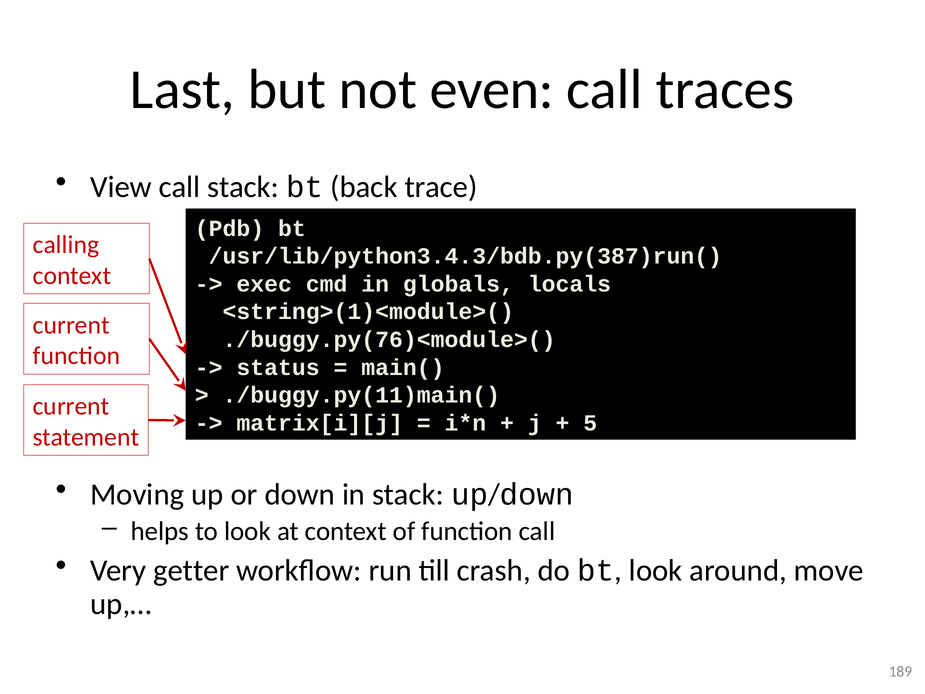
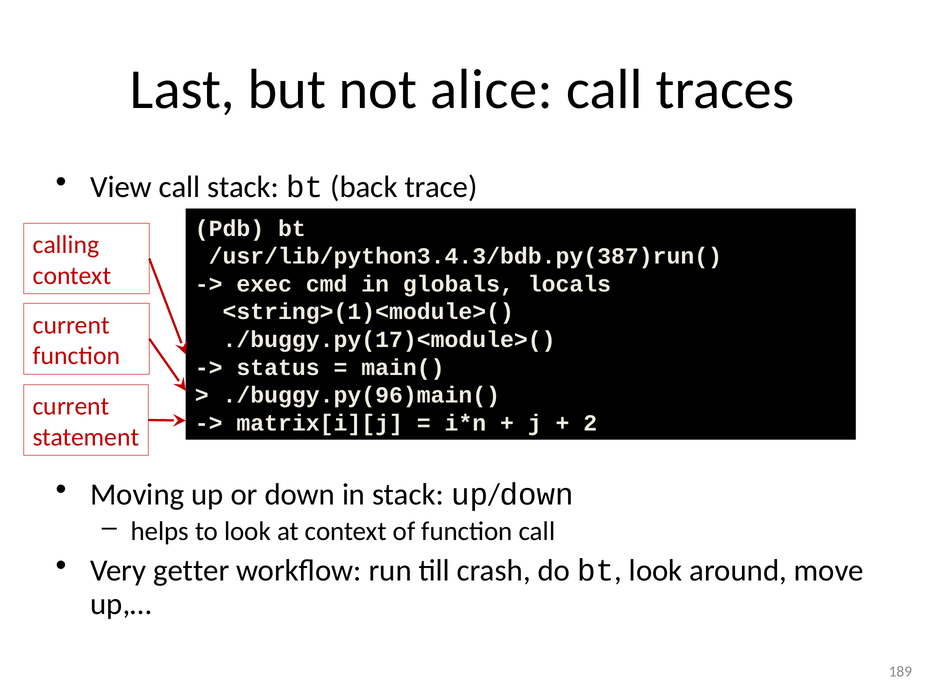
even: even -> alice (491, 90)
./buggy.py(76)<module>(: ./buggy.py(76)<module>( -> ./buggy.py(17)<module>( (389, 339)
./buggy.py(11)main(: ./buggy.py(11)main( -> ./buggy.py(96)main( (361, 395)
5: 5 -> 2 (590, 423)
